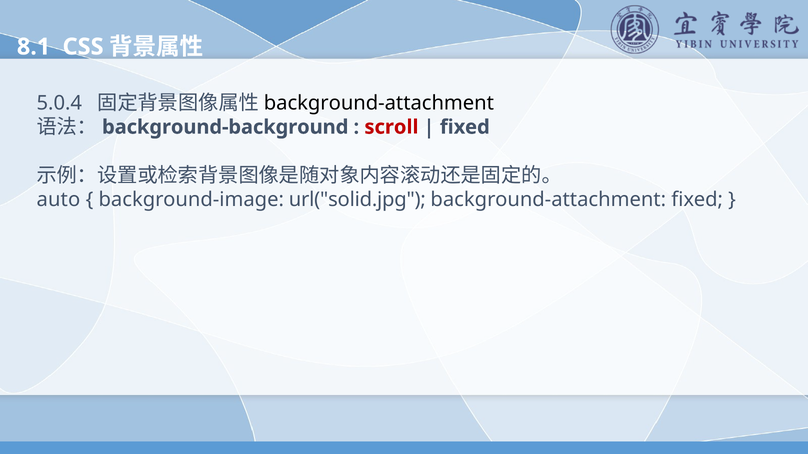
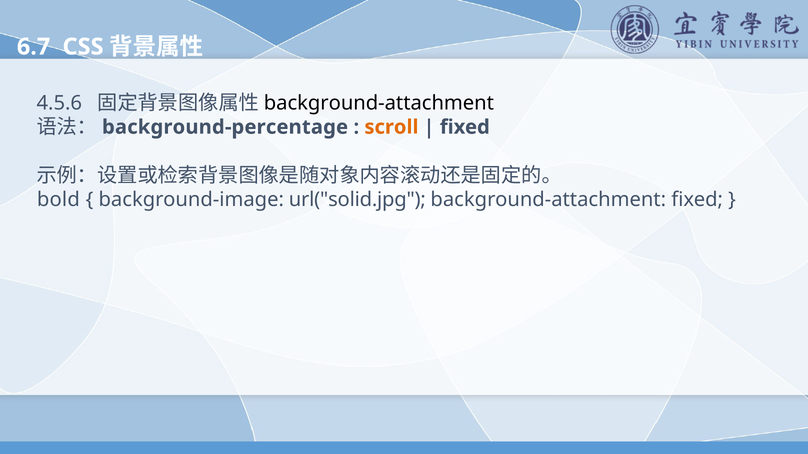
8.1: 8.1 -> 6.7 (34, 47)
5.0.4: 5.0.4 -> 4.5.6 (59, 103)
background-background: background-background -> background-percentage (225, 127)
scroll colour: red -> orange (391, 127)
auto: auto -> bold (58, 200)
